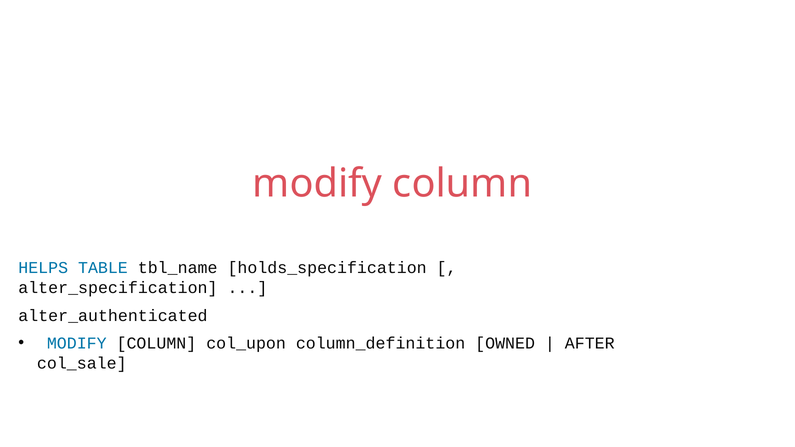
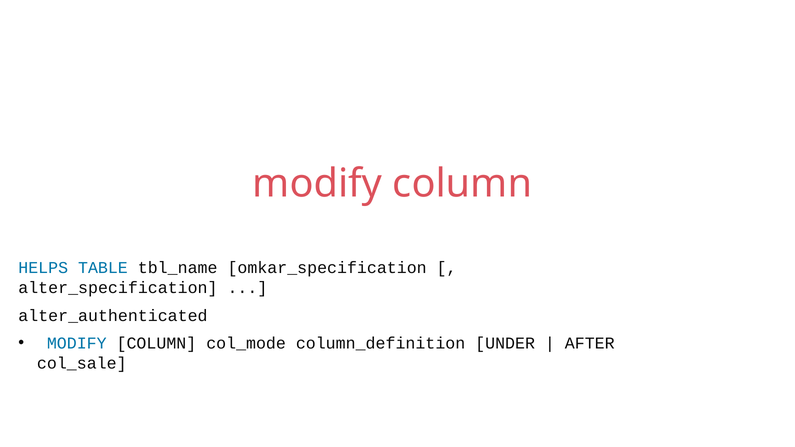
holds_specification: holds_specification -> omkar_specification (327, 268)
col_upon: col_upon -> col_mode (246, 344)
OWNED: OWNED -> UNDER (505, 344)
